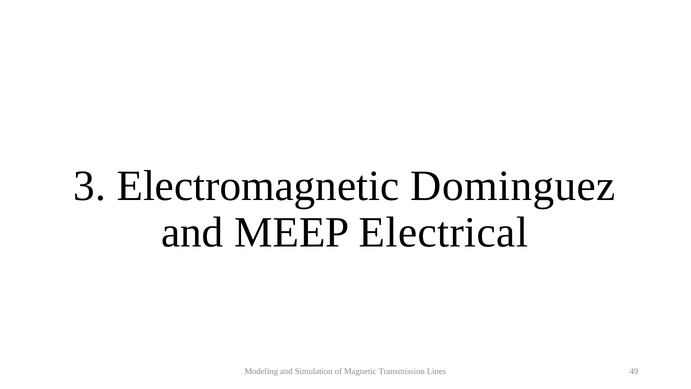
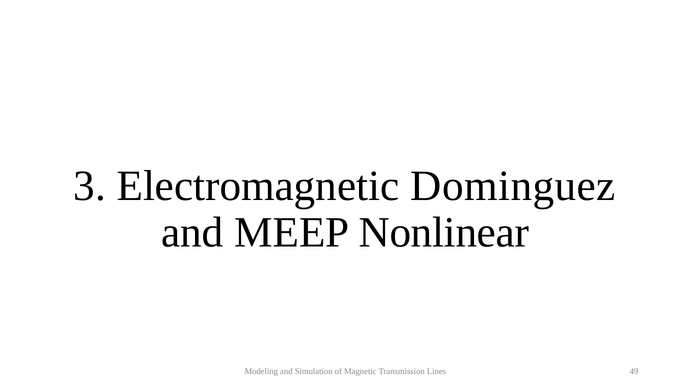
Electrical: Electrical -> Nonlinear (444, 232)
